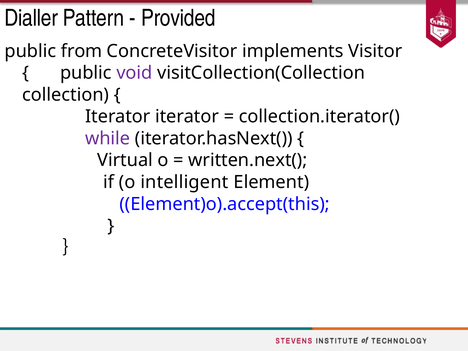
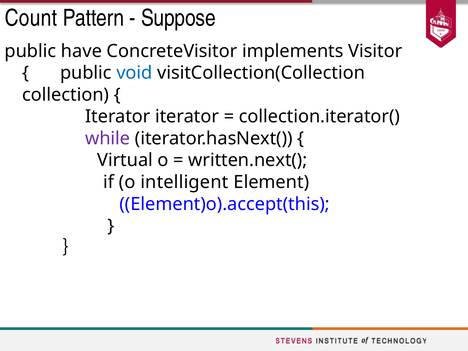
Dialler: Dialler -> Count (31, 18)
Provided: Provided -> Suppose (178, 18)
from: from -> have (81, 51)
void colour: purple -> blue (134, 73)
